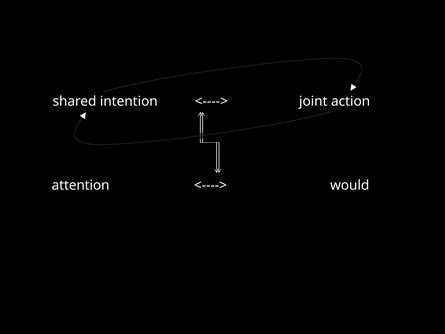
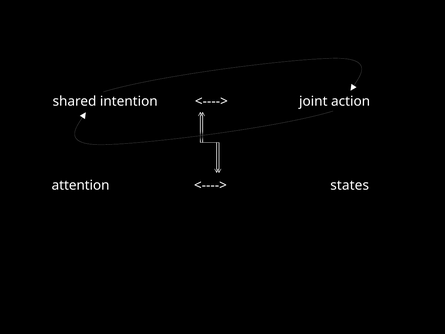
would: would -> states (350, 185)
